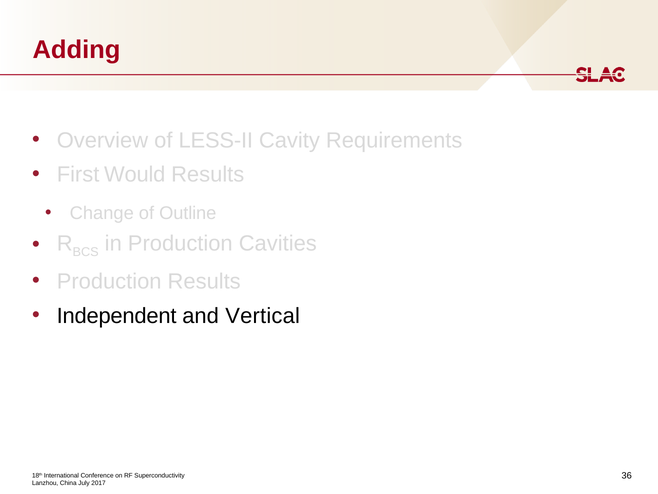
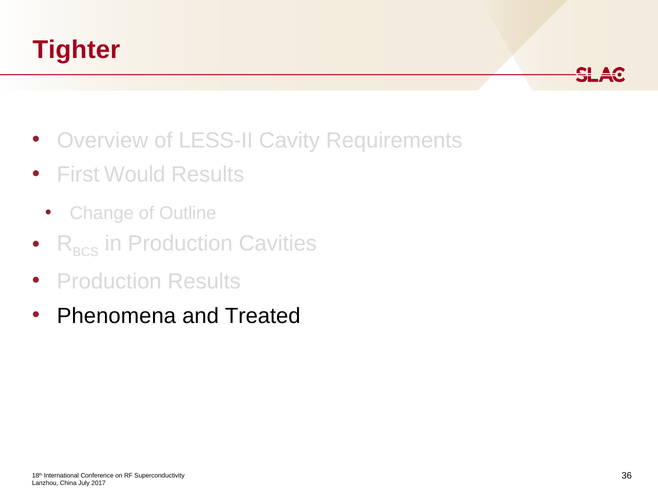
Adding: Adding -> Tighter (76, 50)
Independent: Independent -> Phenomena (116, 315)
Vertical: Vertical -> Treated (263, 315)
